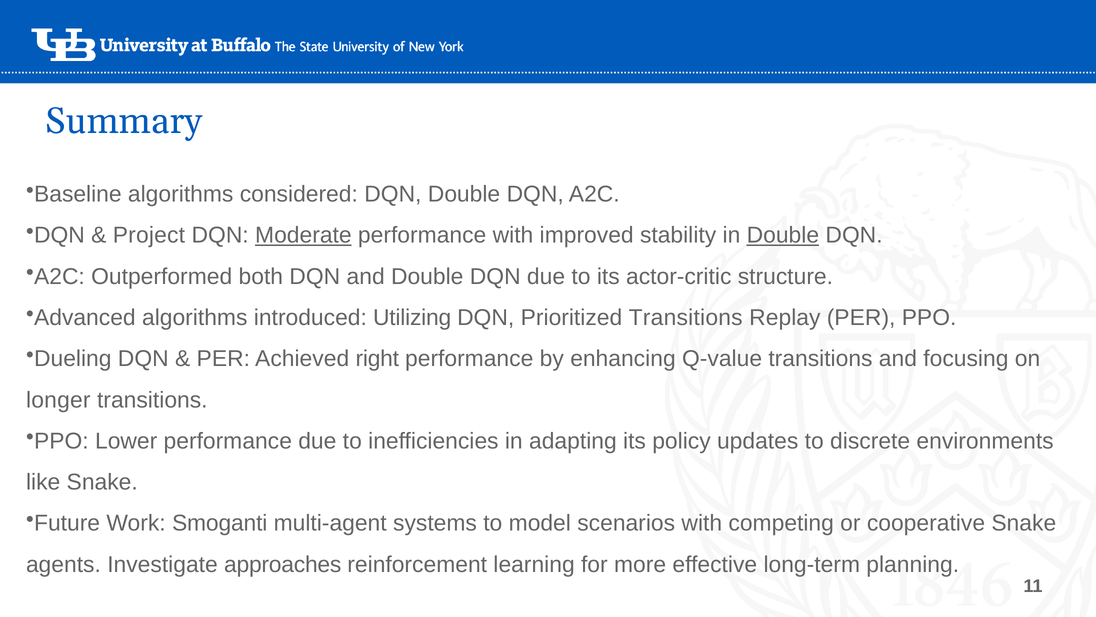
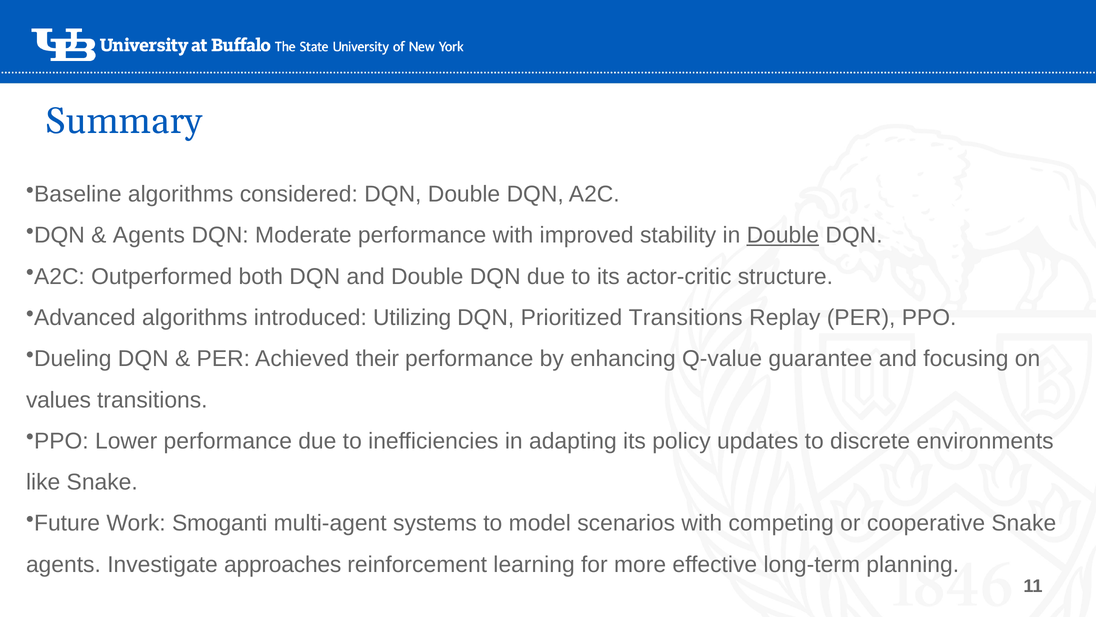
Project: Project -> Agents (149, 235)
Moderate underline: present -> none (303, 235)
right: right -> their (377, 359)
Q-value transitions: transitions -> guarantee (820, 359)
longer: longer -> values (59, 400)
